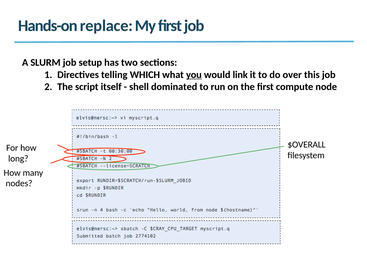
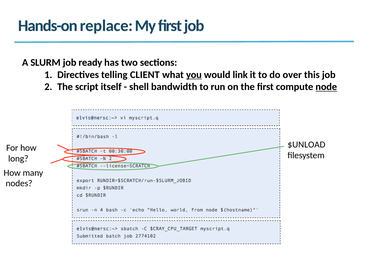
setup: setup -> ready (90, 62)
WHICH: WHICH -> CLIENT (145, 75)
dominated: dominated -> bandwidth (174, 87)
node underline: none -> present (326, 87)
$OVERALL: $OVERALL -> $UNLOAD (306, 145)
